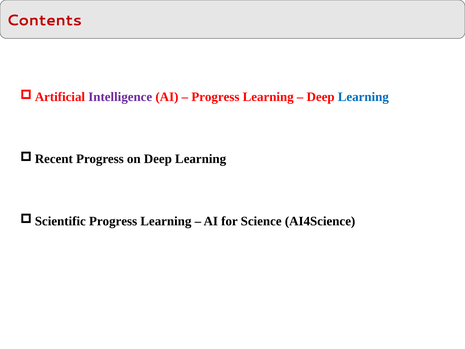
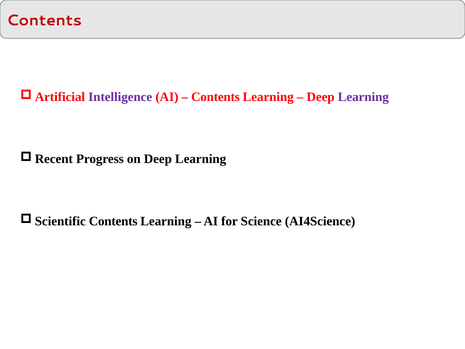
Progress: Progress -> Contents (215, 97)
Learning colour: blue -> purple (363, 97)
Progress: Progress -> Contents (113, 221)
